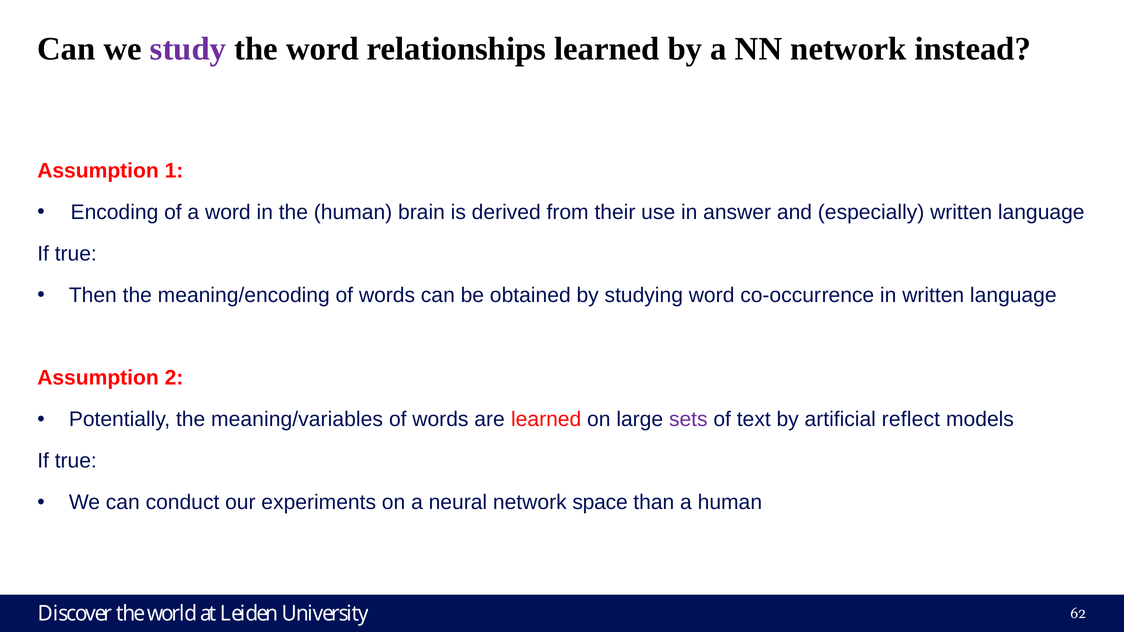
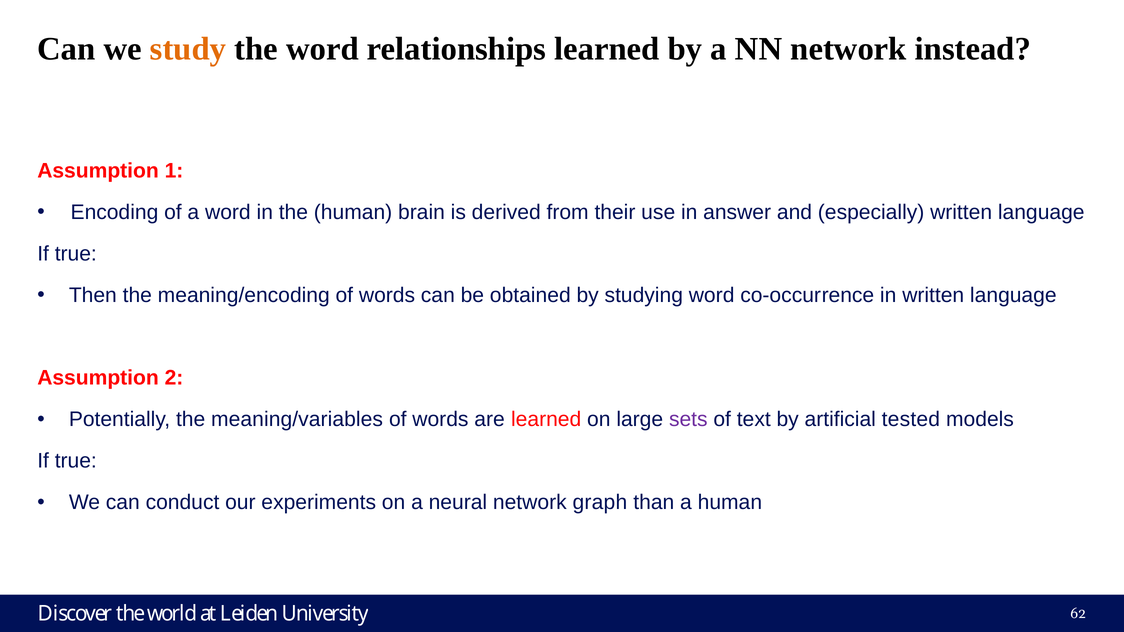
study colour: purple -> orange (188, 49)
reflect: reflect -> tested (911, 419)
space: space -> graph (600, 502)
